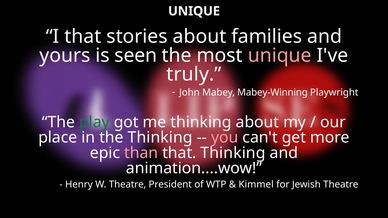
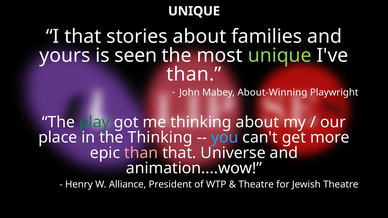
unique colour: pink -> light green (280, 55)
truly: truly -> than (194, 74)
Mabey-Winning: Mabey-Winning -> About-Winning (272, 92)
you colour: pink -> light blue (225, 138)
that Thinking: Thinking -> Universe (233, 153)
W Theatre: Theatre -> Alliance (128, 185)
Kimmel: Kimmel -> Theatre (256, 185)
